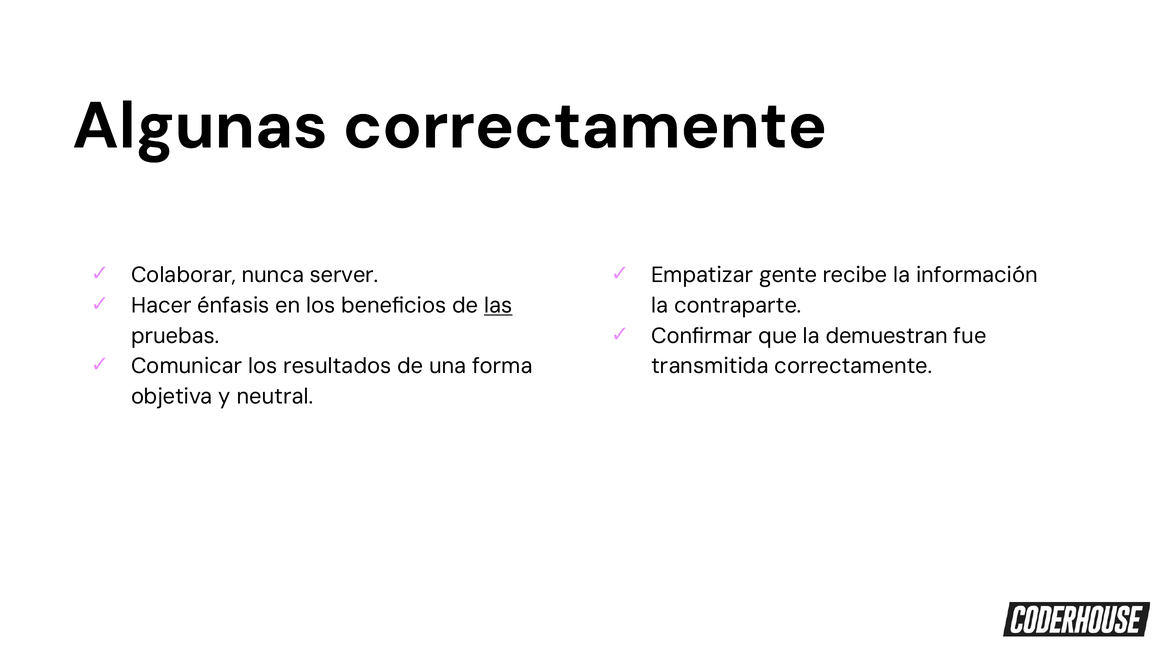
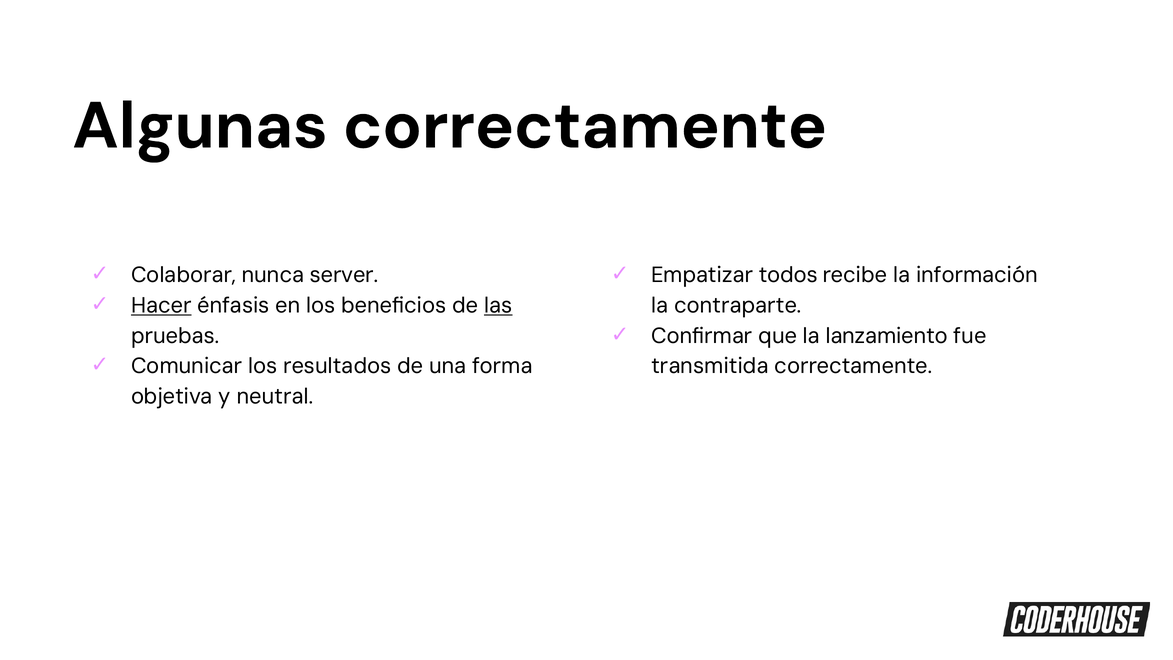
gente: gente -> todos (788, 275)
Hacer underline: none -> present (161, 305)
demuestran: demuestran -> lanzamiento (887, 336)
